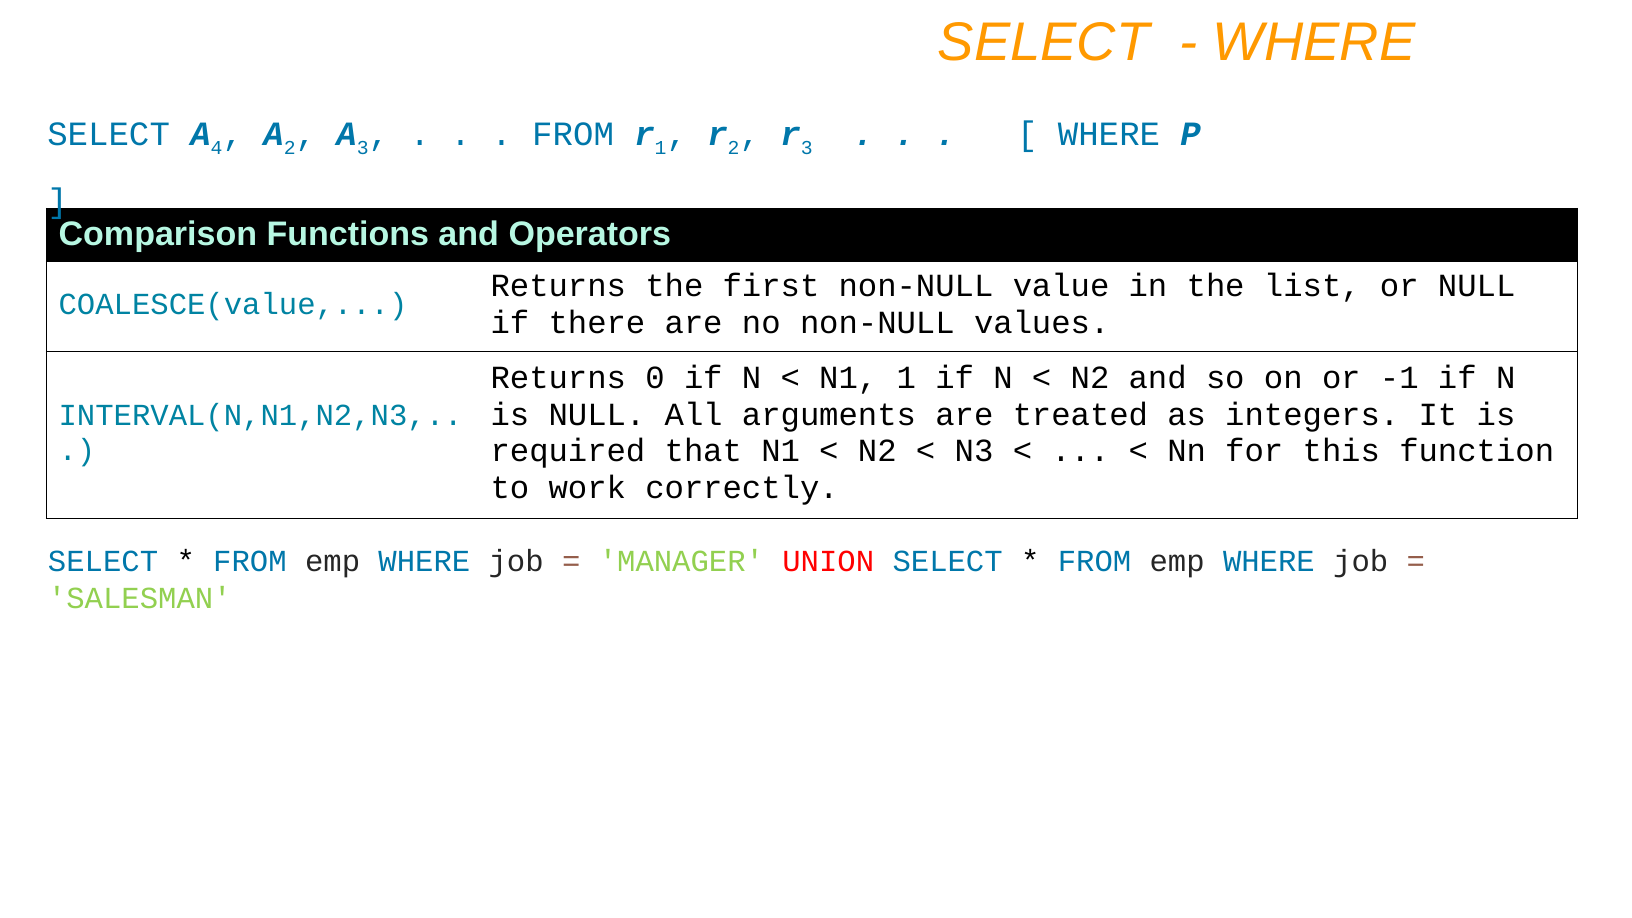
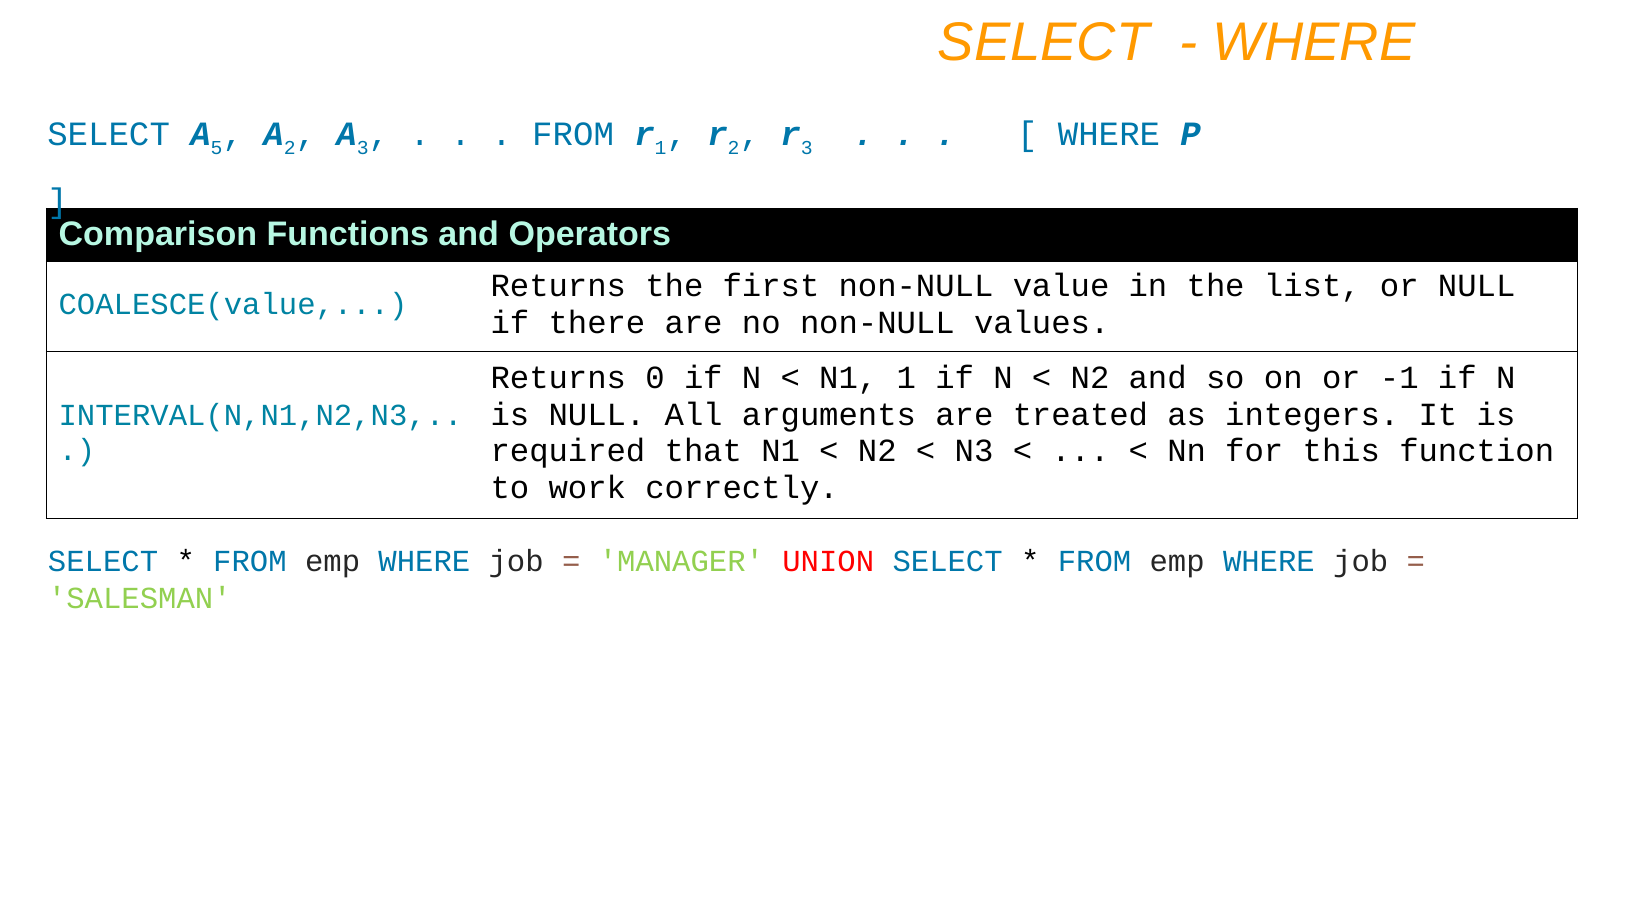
4: 4 -> 5 (217, 148)
